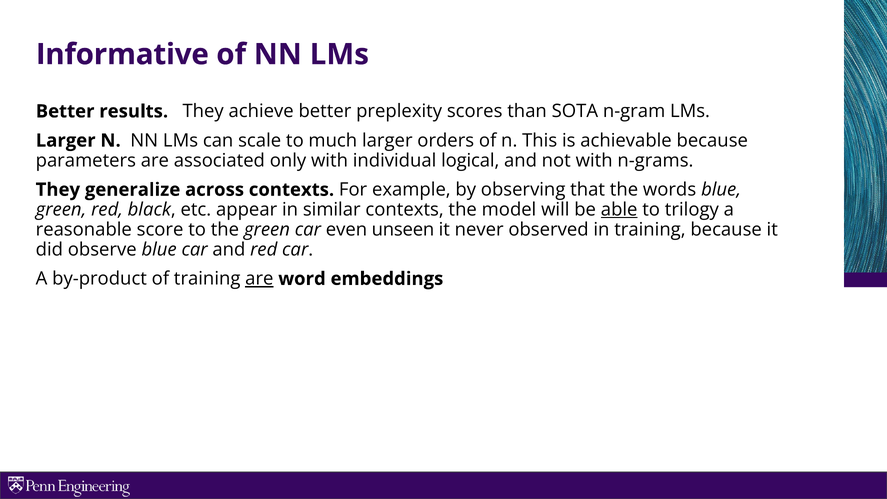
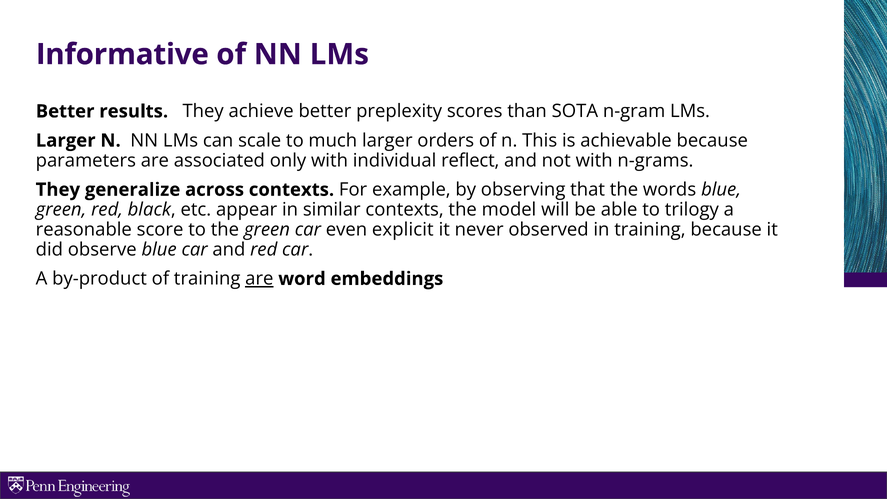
logical: logical -> reflect (470, 160)
able underline: present -> none (619, 210)
unseen: unseen -> explicit (403, 230)
